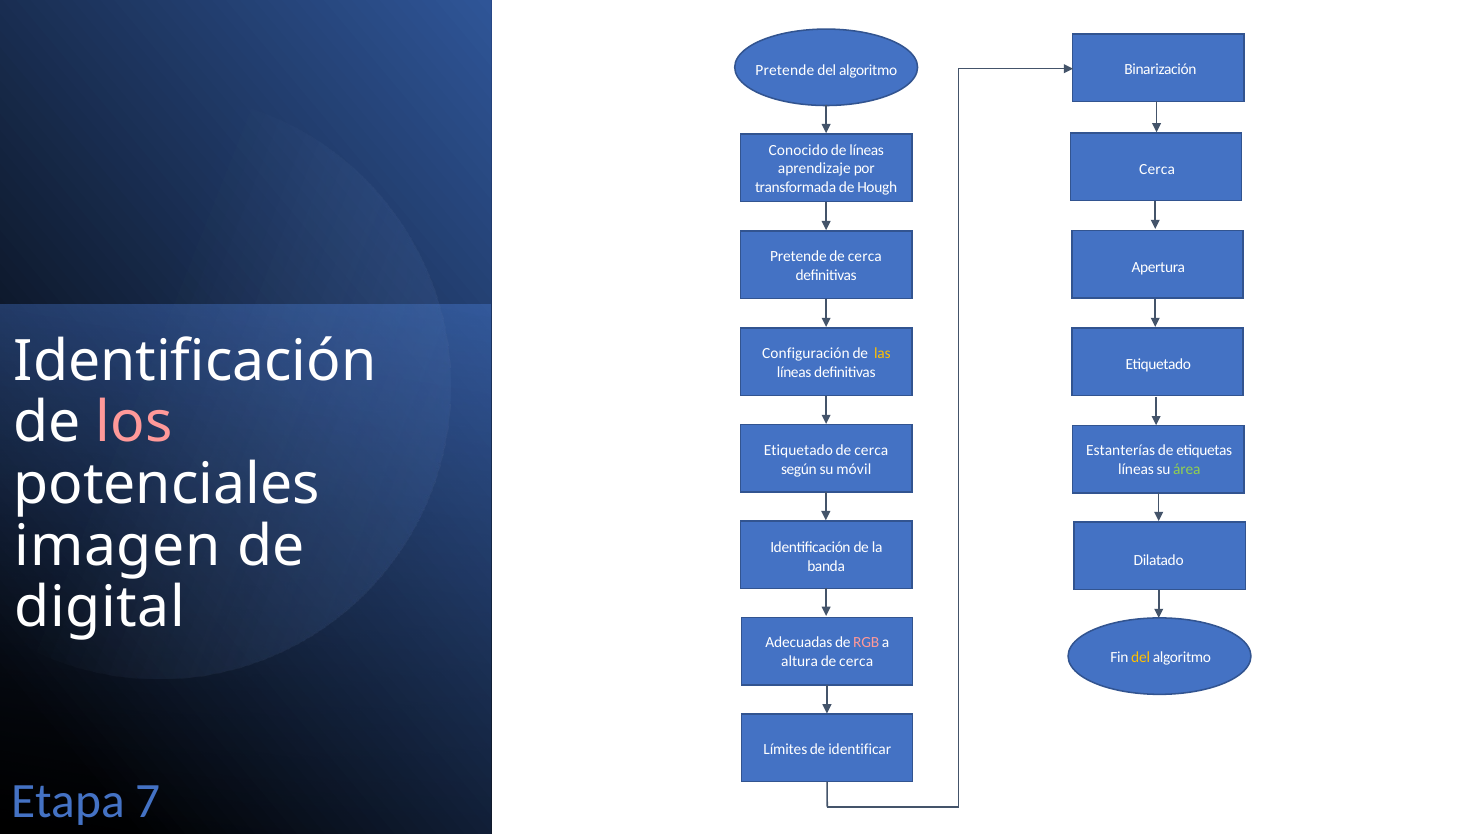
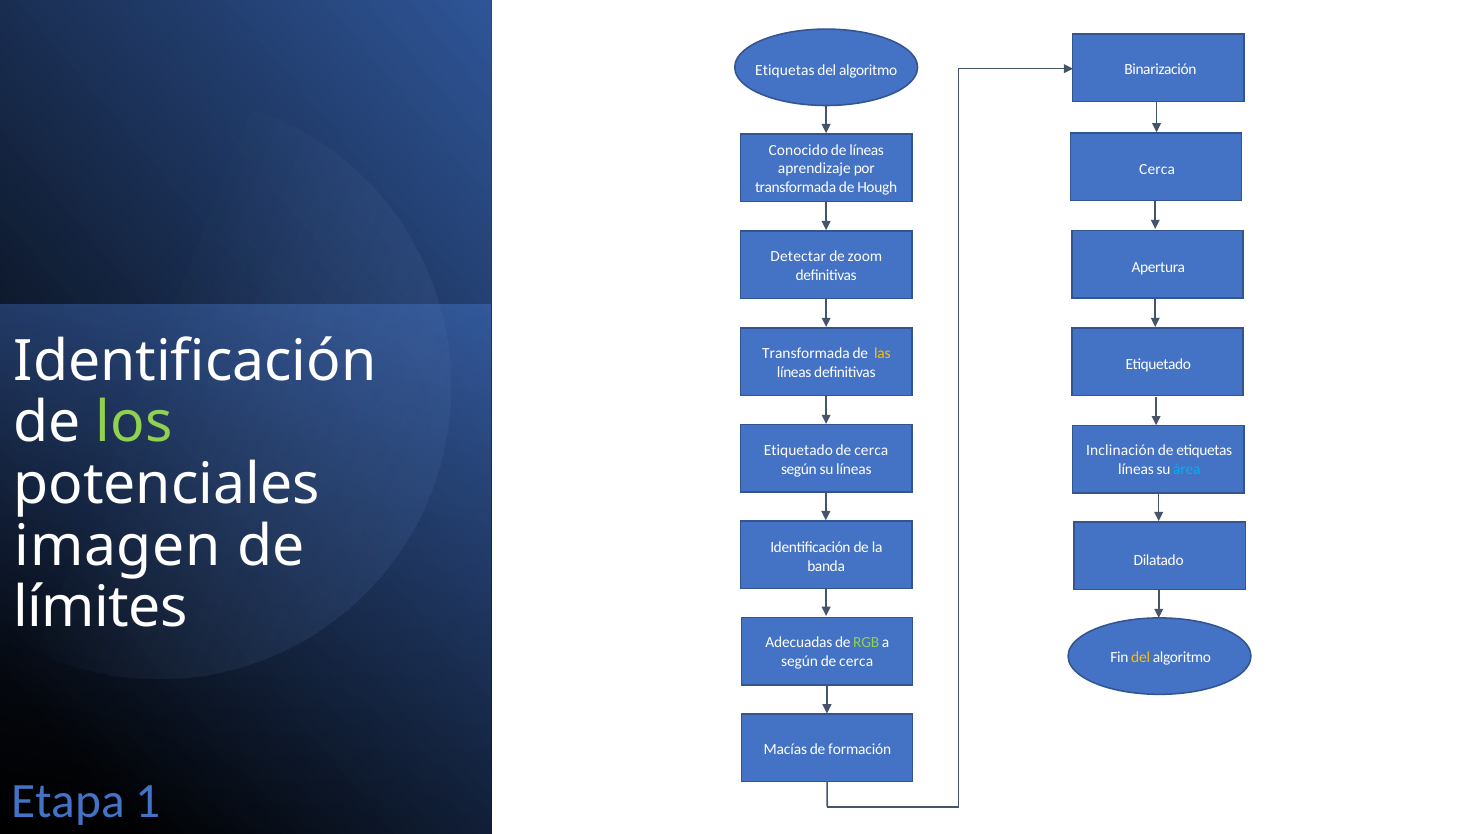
Pretende: Pretende -> Etiquetas (785, 70)
Pretende: Pretende -> Detectar (798, 256)
cerca: cerca -> zoom (865, 256)
Configuración: Configuración -> Transformada (806, 353)
los colour: pink -> light green (134, 423)
Estanterías: Estanterías -> Inclinación (1121, 451)
su móvil: móvil -> líneas (854, 469)
área colour: light green -> light blue (1187, 469)
digital: digital -> límites (100, 608)
RGB colour: pink -> light green (866, 642)
altura: altura -> según (800, 661)
Límites: Límites -> Macías (785, 749)
identificar: identificar -> formación (860, 749)
7: 7 -> 1 (148, 801)
